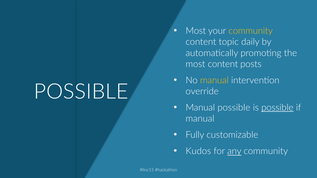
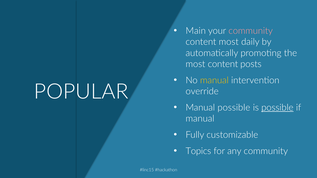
Most: Most -> Main (196, 31)
community colour: yellow -> pink (251, 31)
content topic: topic -> most (229, 42)
POSSIBLE: POSSIBLE -> POPULAR (81, 92)
Kudos: Kudos -> Topics (198, 151)
any underline: present -> none (234, 151)
